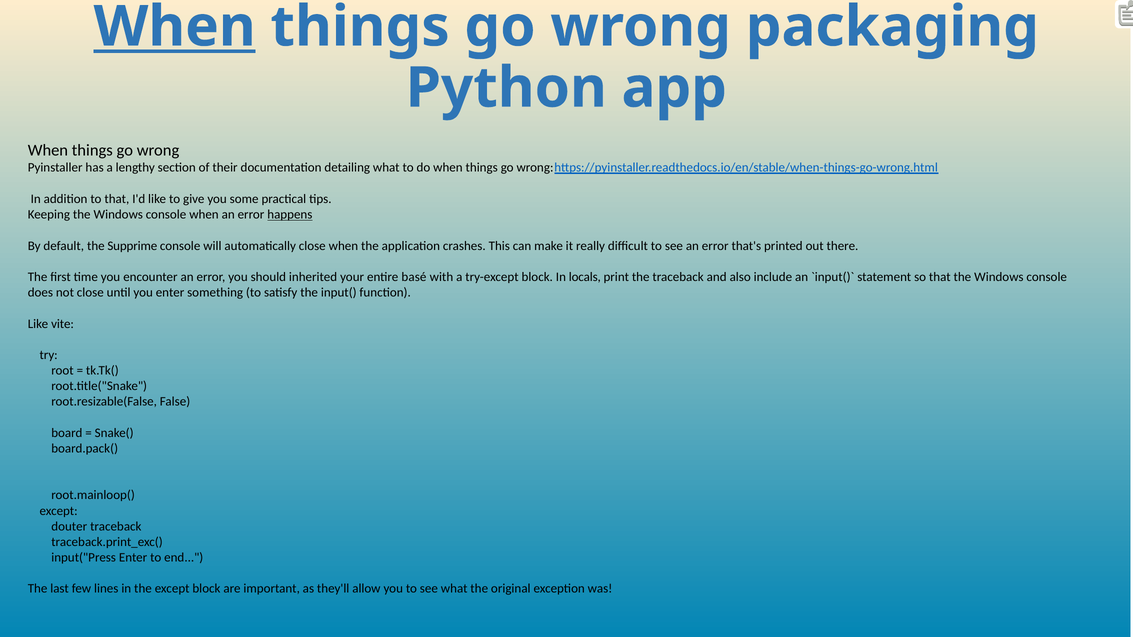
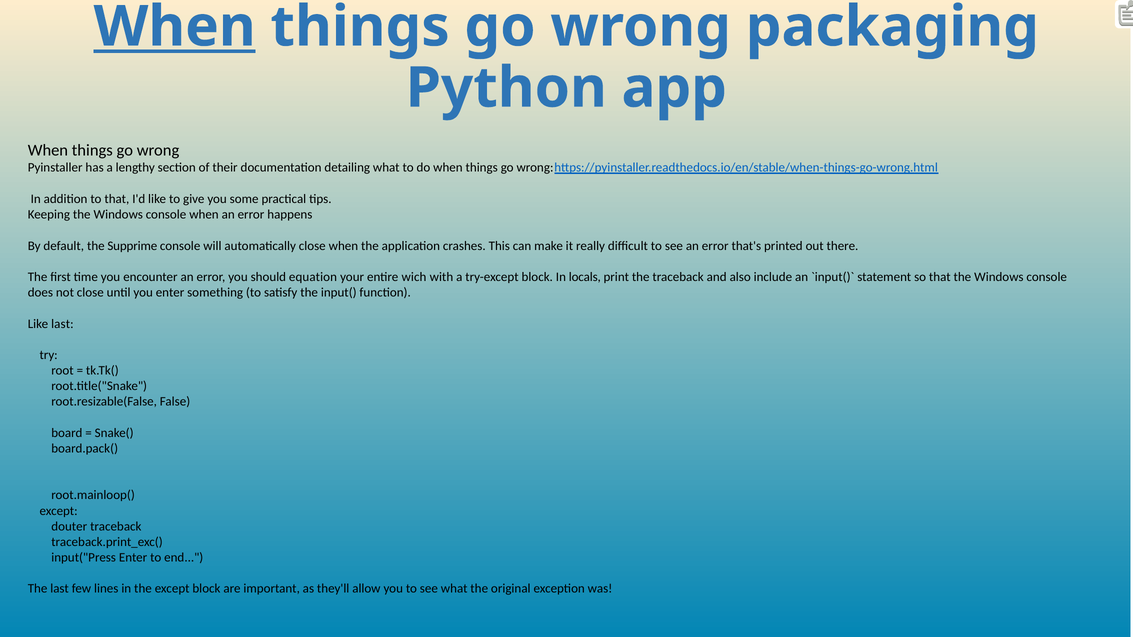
happens underline: present -> none (290, 215)
inherited: inherited -> equation (313, 277)
basé: basé -> wich (414, 277)
Like vite: vite -> last (62, 324)
